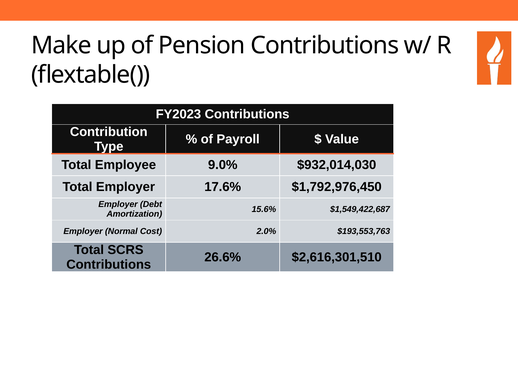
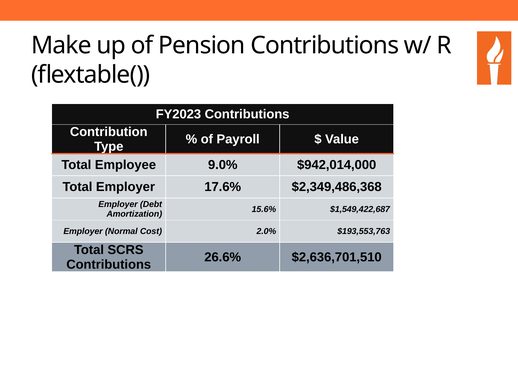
$932,014,030: $932,014,030 -> $942,014,000 (337, 165)
$1,792,976,450: $1,792,976,450 -> $2,349,486,368 (337, 187)
$2,616,301,510: $2,616,301,510 -> $2,636,701,510 (337, 257)
